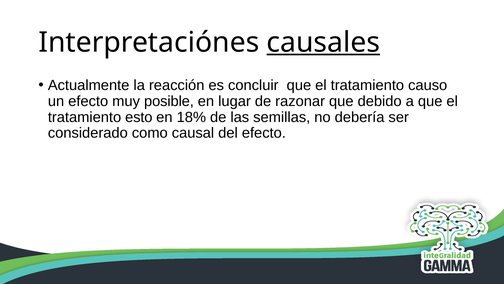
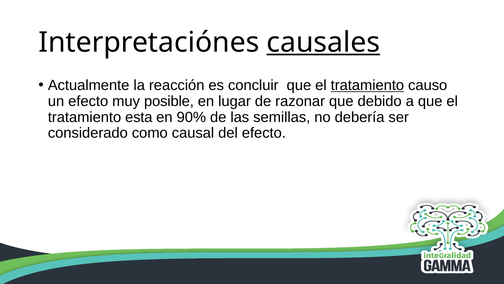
tratamiento underline: none -> present (367, 85)
esto: esto -> esta (139, 117)
18%: 18% -> 90% (191, 117)
